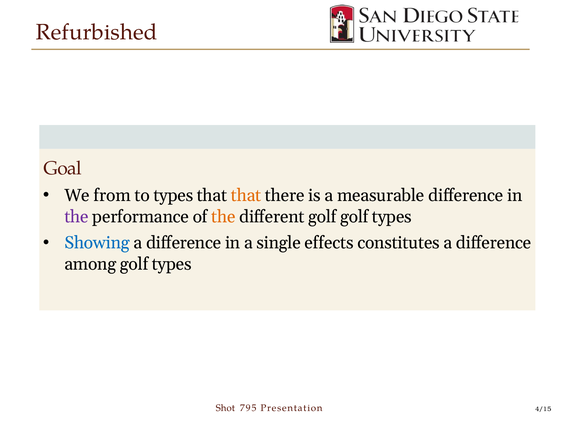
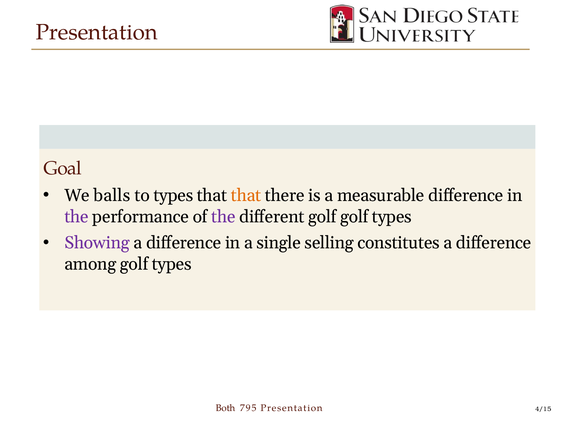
Refurbished: Refurbished -> Presentation (97, 32)
from: from -> balls (112, 196)
the colour: orange -> purple (223, 217)
Showing colour: blue -> purple (97, 243)
effects: effects -> selling (329, 243)
Shot: Shot -> Both (225, 409)
